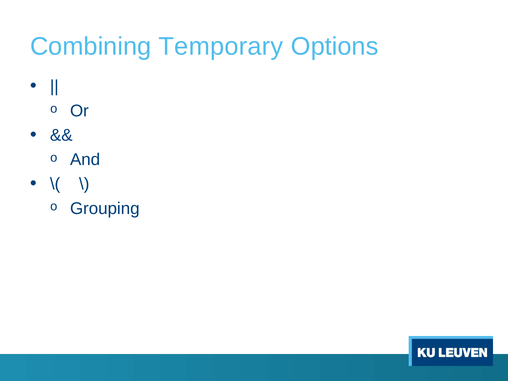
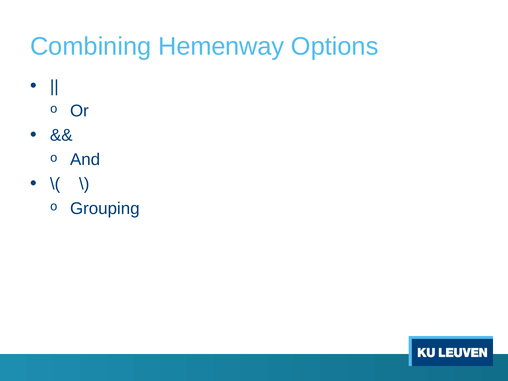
Temporary: Temporary -> Hemenway (221, 47)
